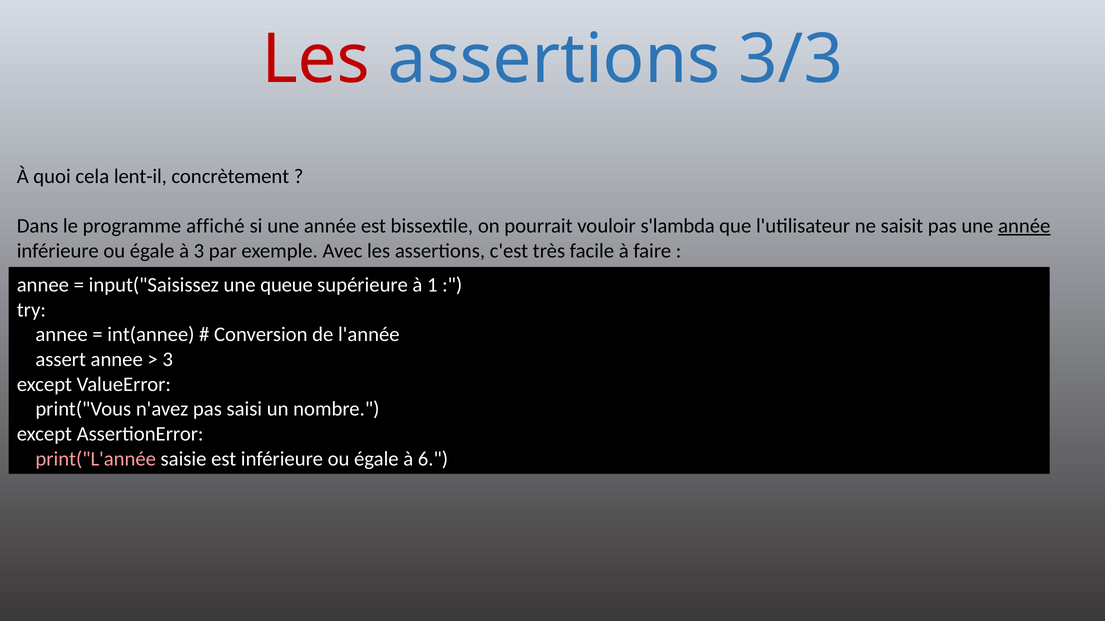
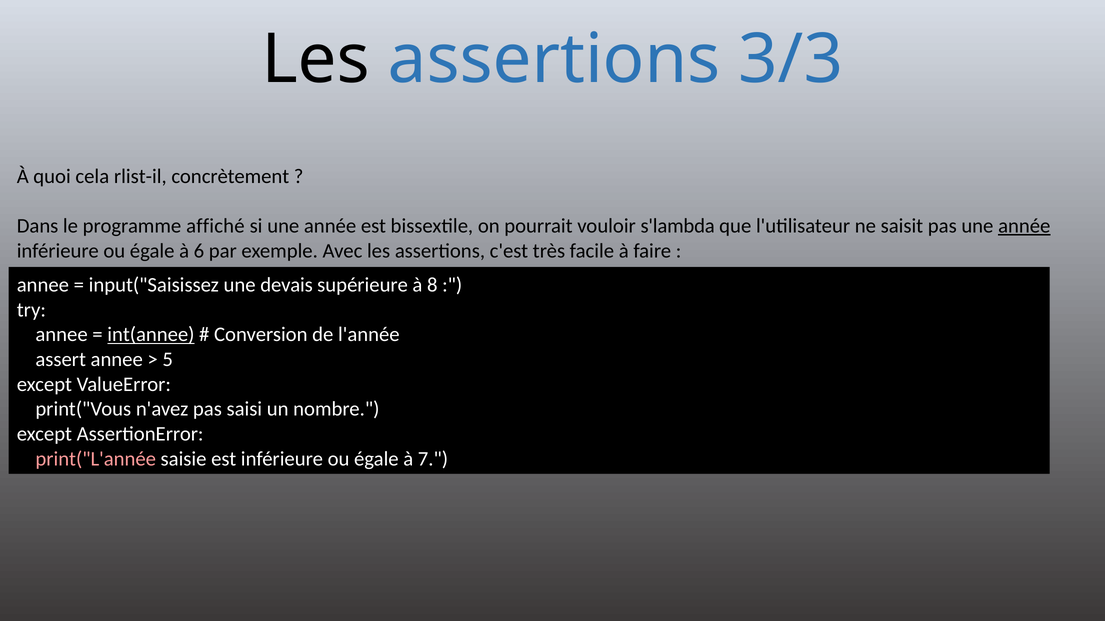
Les colour: red -> black (316, 60)
lent-il: lent-il -> rlist-il (140, 176)
à 3: 3 -> 6 (199, 251)
queue: queue -> devais (287, 285)
1: 1 -> 8 (432, 285)
int(annee underline: none -> present (151, 335)
3: 3 -> 5 (168, 360)
6: 6 -> 7 (433, 459)
